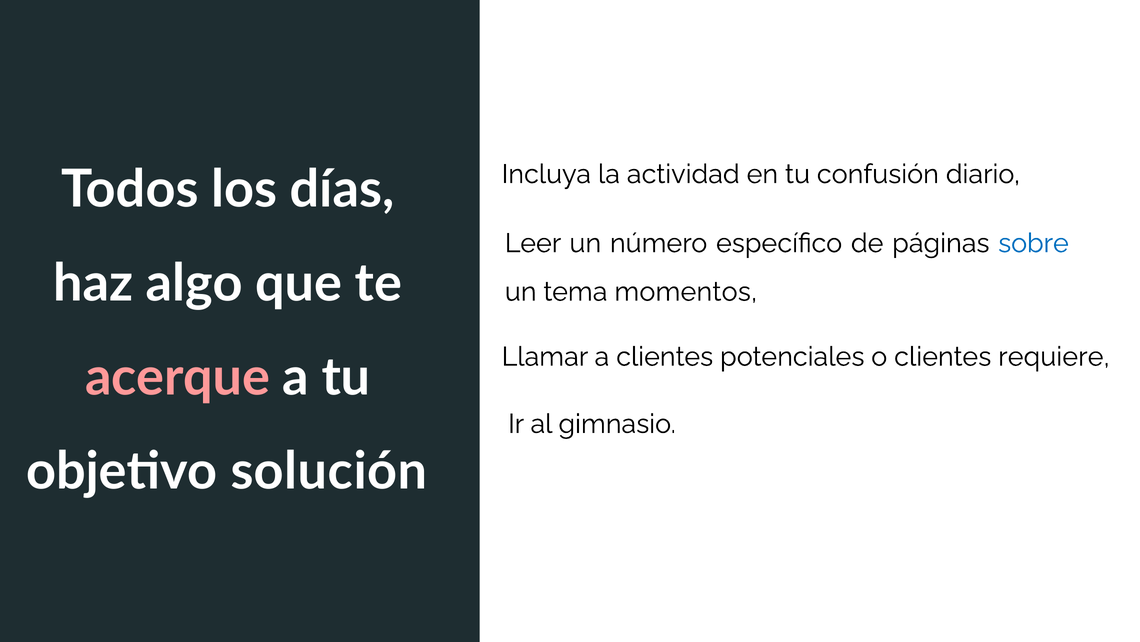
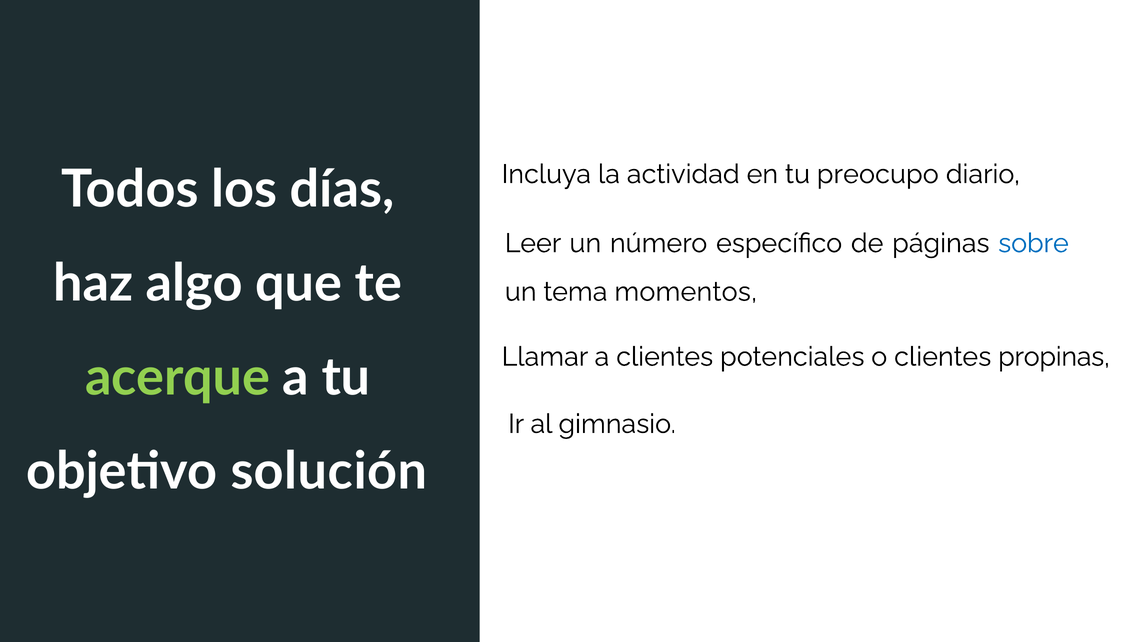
confusión: confusión -> preocupo (878, 174)
requiere: requiere -> propinas (1054, 356)
acerque colour: pink -> light green (178, 377)
